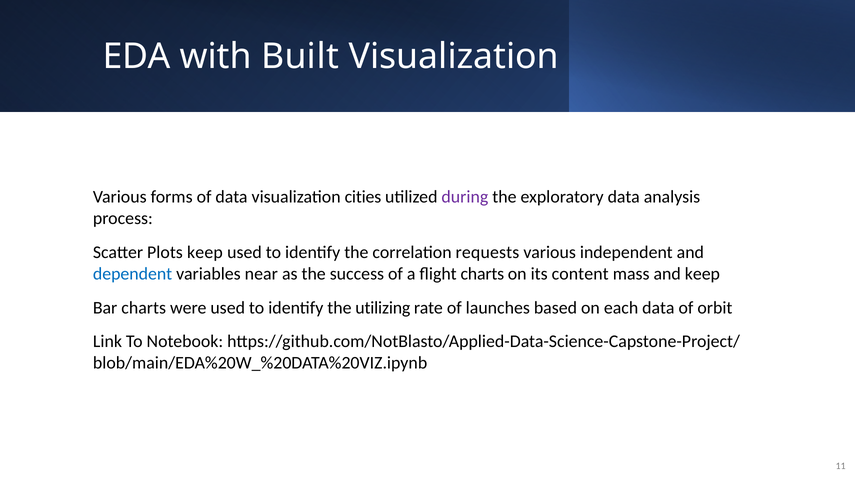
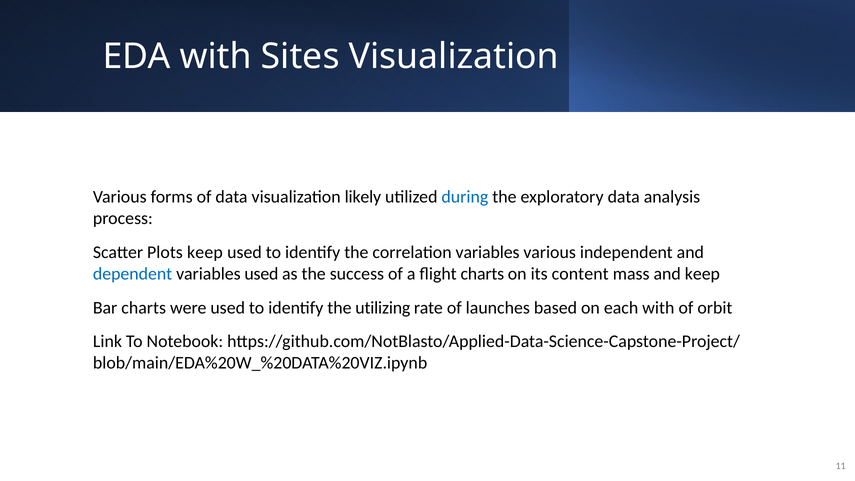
Built: Built -> Sites (300, 57)
cities: cities -> likely (363, 197)
during colour: purple -> blue (465, 197)
correlation requests: requests -> variables (488, 252)
variables near: near -> used (261, 274)
each data: data -> with (658, 308)
